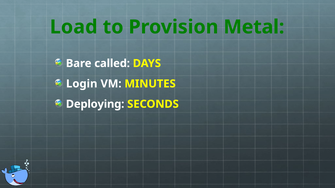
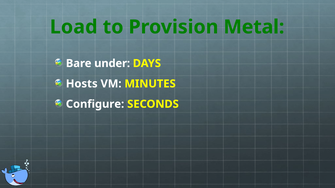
called: called -> under (112, 64)
Login: Login -> Hosts (82, 84)
Deploying: Deploying -> Configure (95, 104)
